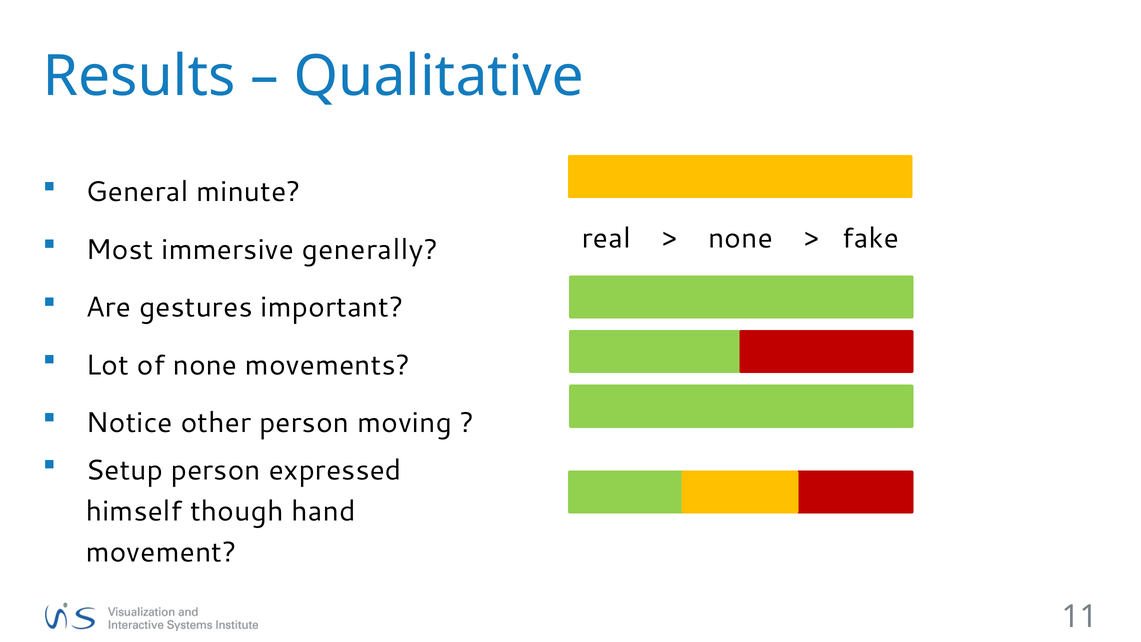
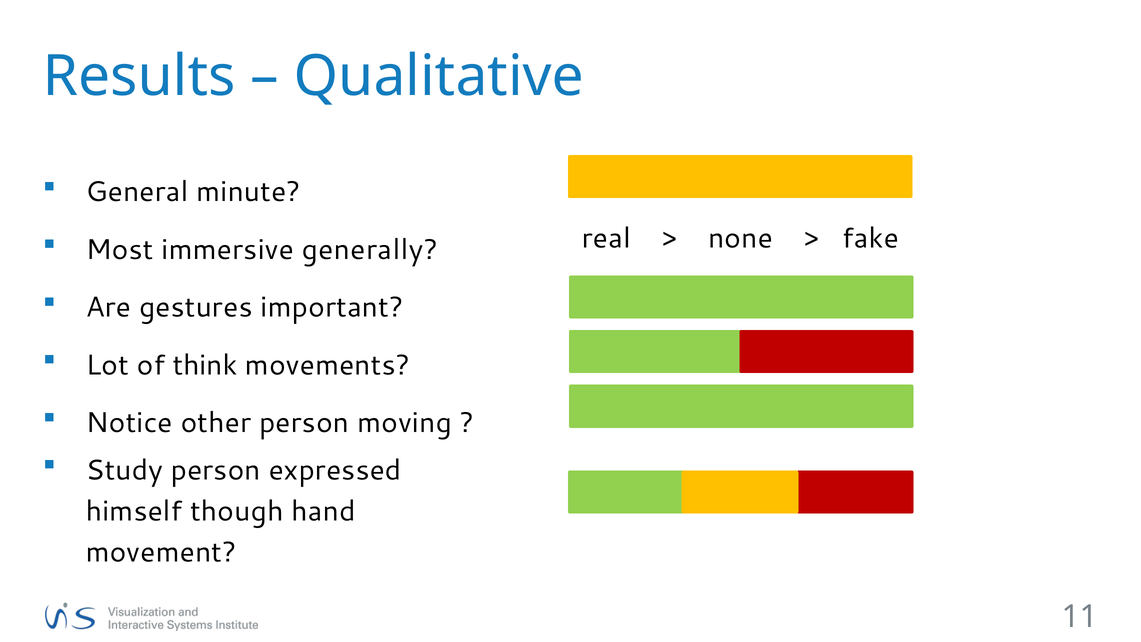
of none: none -> think (205, 365)
Setup: Setup -> Study (124, 470)
